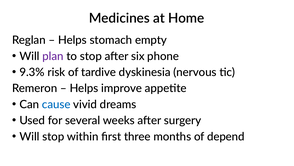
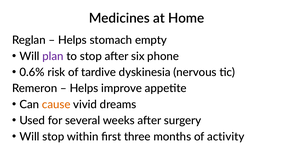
9.3%: 9.3% -> 0.6% (32, 72)
cause colour: blue -> orange (56, 104)
depend: depend -> activity (226, 136)
